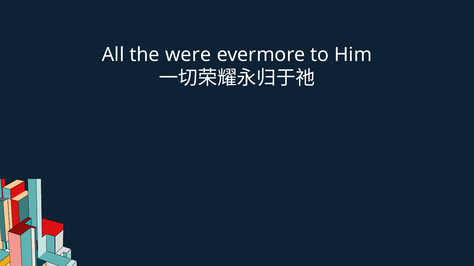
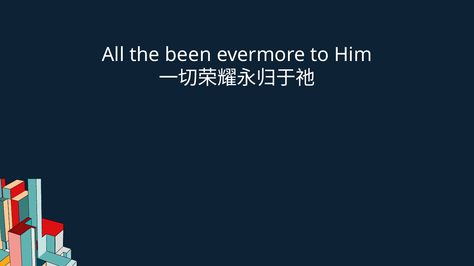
were: were -> been (188, 55)
